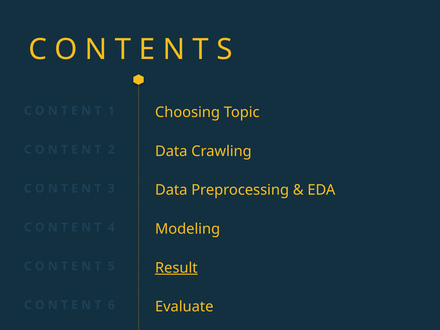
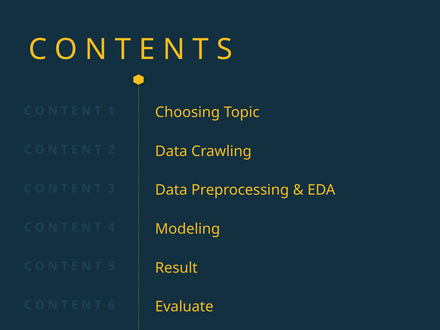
Result underline: present -> none (176, 268)
